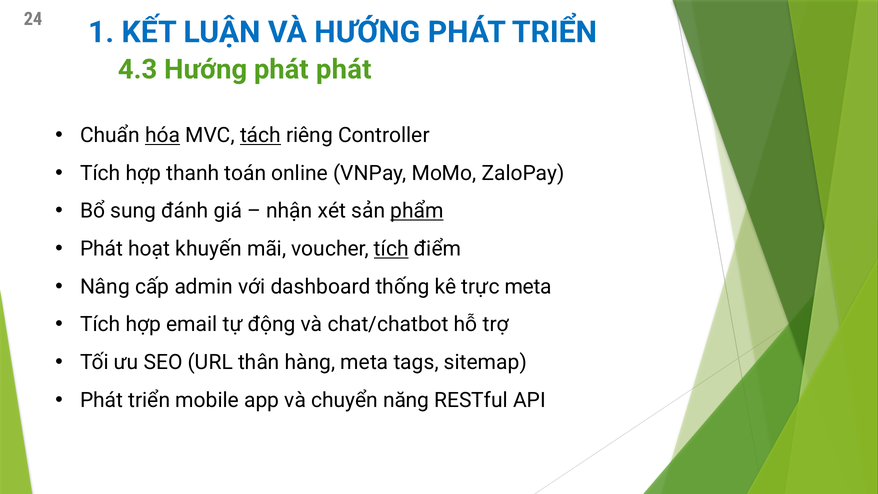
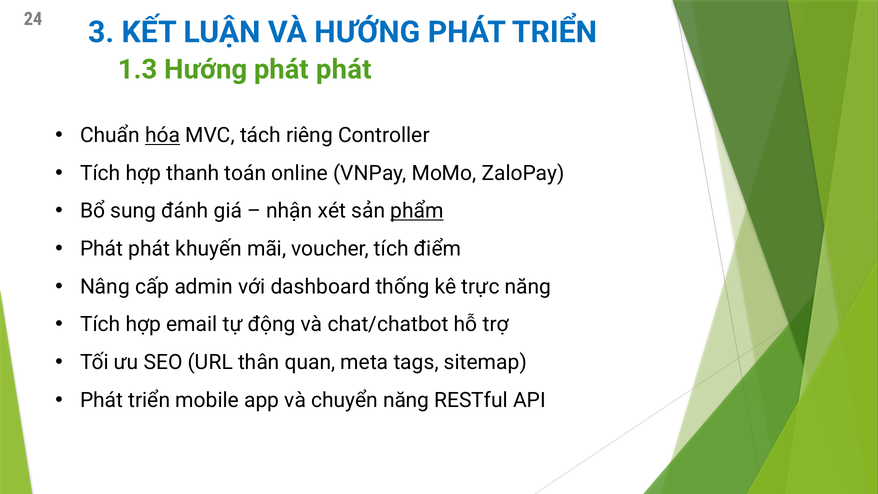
1: 1 -> 3 (101, 32)
4.3: 4.3 -> 1.3 (138, 69)
tách underline: present -> none (260, 135)
hoạt: hoạt -> phát (149, 249)
tích underline: present -> none (391, 249)
trực meta: meta -> năng (528, 287)
hàng: hàng -> quan (310, 362)
